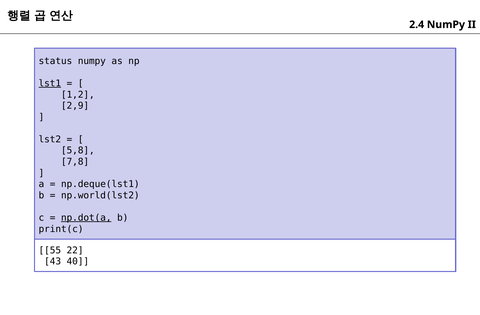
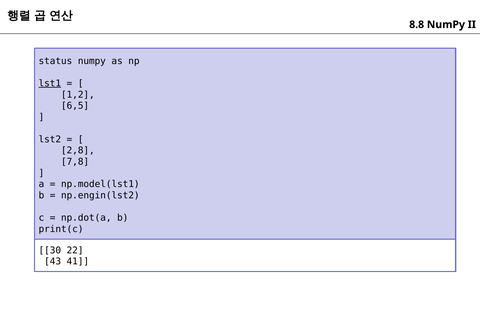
2.4: 2.4 -> 8.8 (417, 25)
2,9: 2,9 -> 6,5 (75, 106)
5,8: 5,8 -> 2,8 (78, 151)
np.deque(lst1: np.deque(lst1 -> np.model(lst1 (100, 184)
np.world(lst2: np.world(lst2 -> np.engin(lst2 (100, 196)
np.dot(a underline: present -> none (86, 218)
55: 55 -> 30 (50, 251)
40: 40 -> 41 (78, 262)
